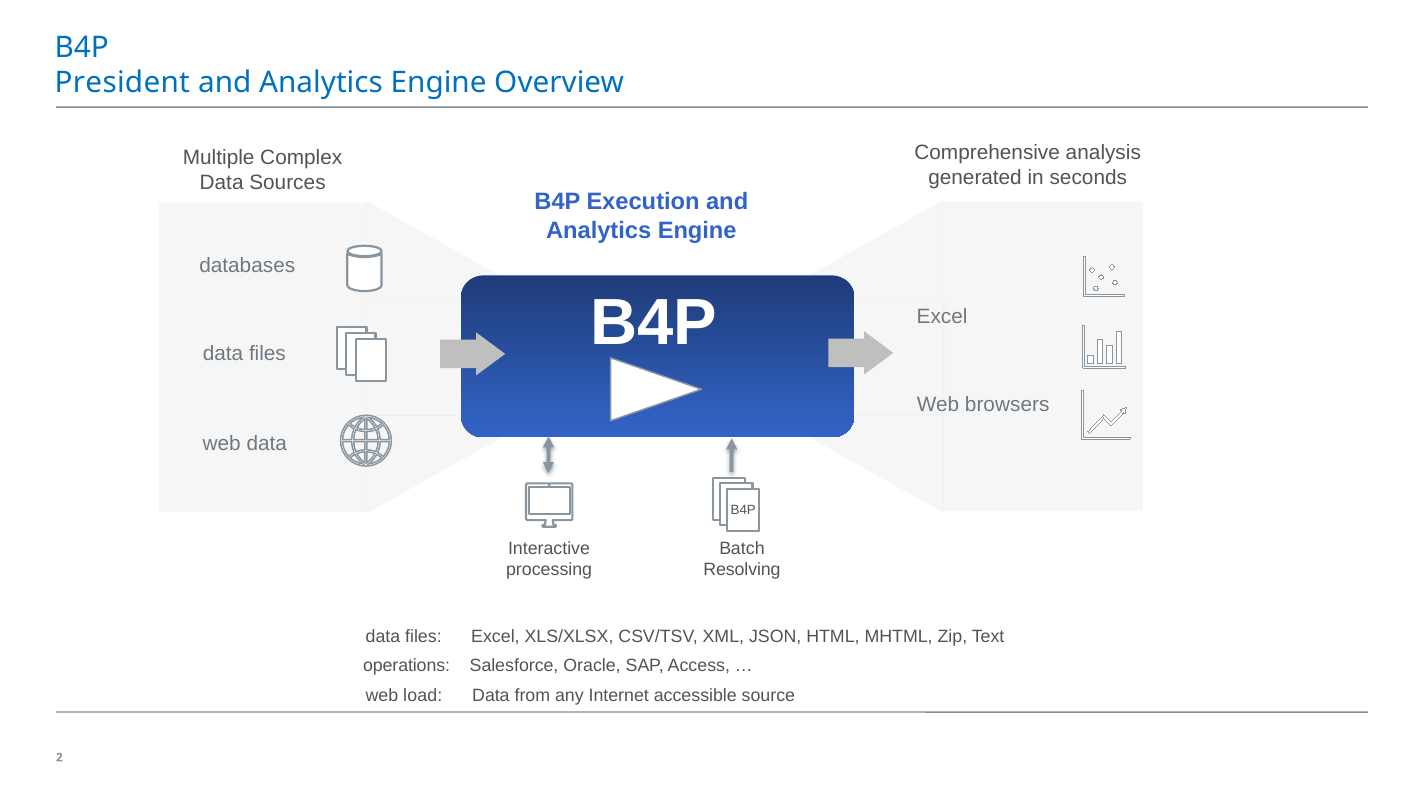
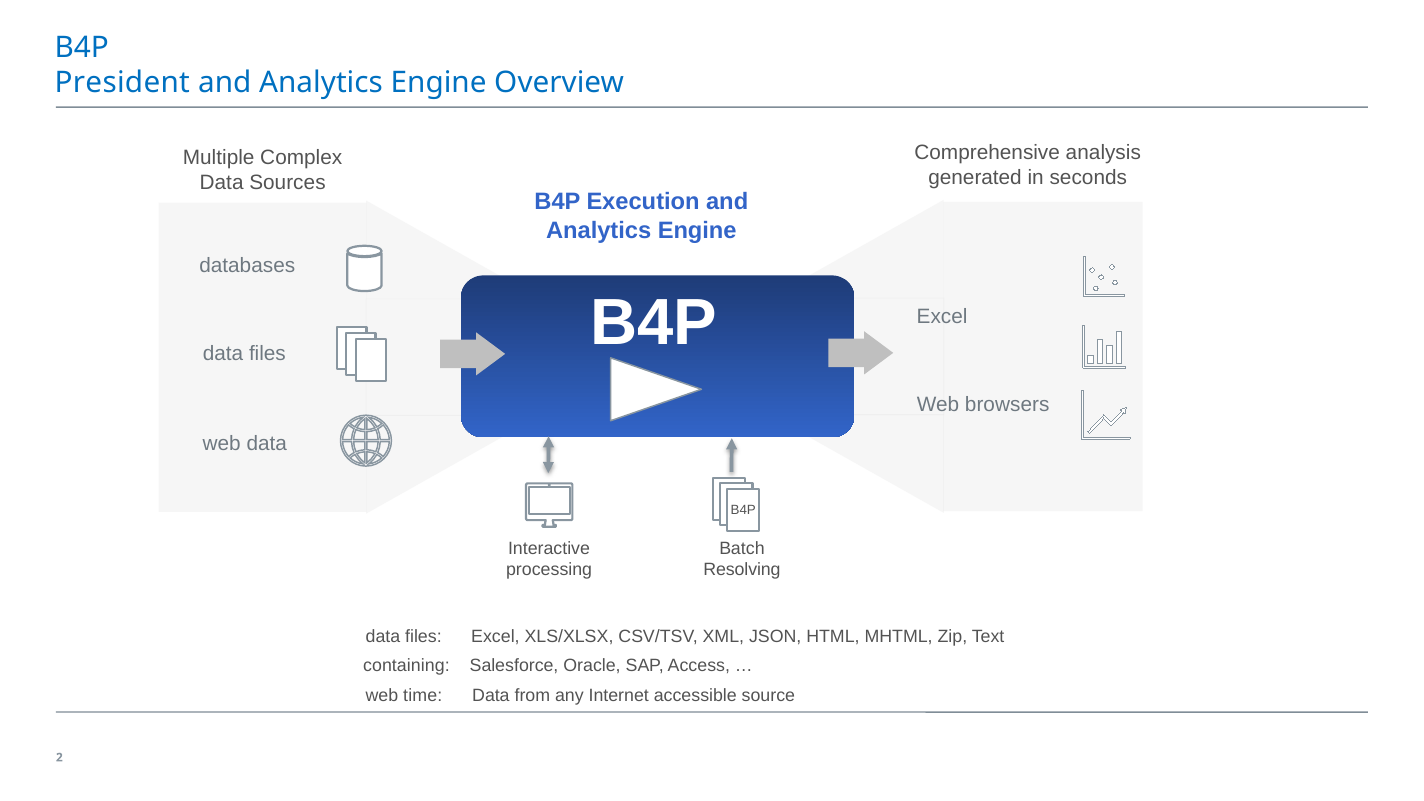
operations: operations -> containing (406, 666)
load: load -> time (423, 695)
